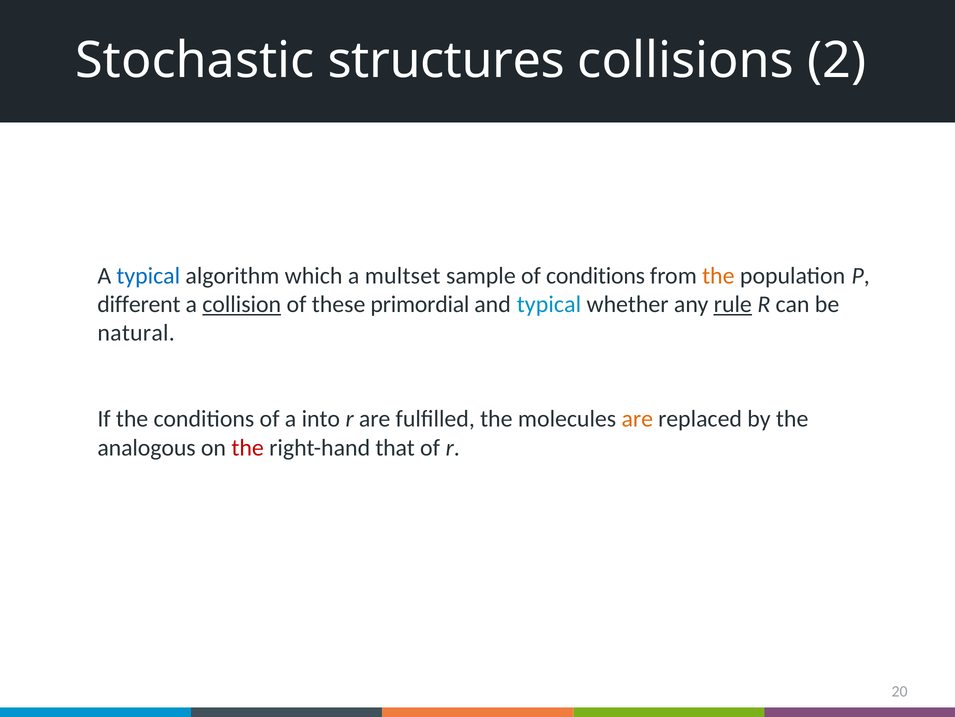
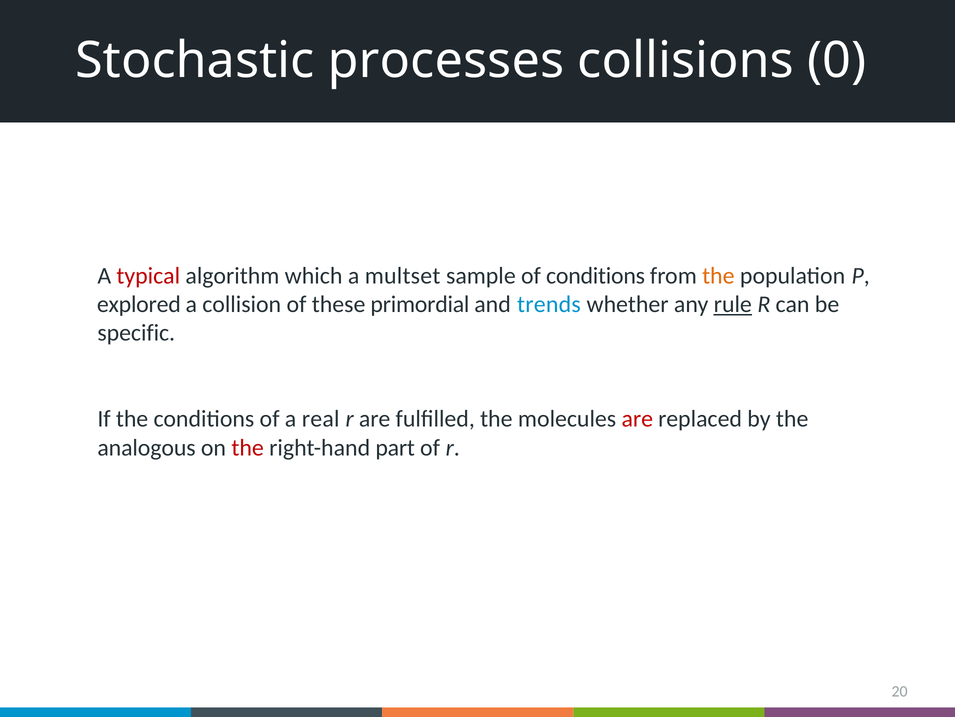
structures: structures -> processes (446, 60)
2: 2 -> 0 (837, 60)
typical colour: blue -> red (148, 275)
different: different -> explored (139, 304)
collision underline: present -> none (242, 304)
and typical: typical -> trends (549, 304)
natural: natural -> specific (136, 333)
into: into -> real (321, 419)
are colour: orange -> red (637, 419)
that: that -> part (395, 447)
